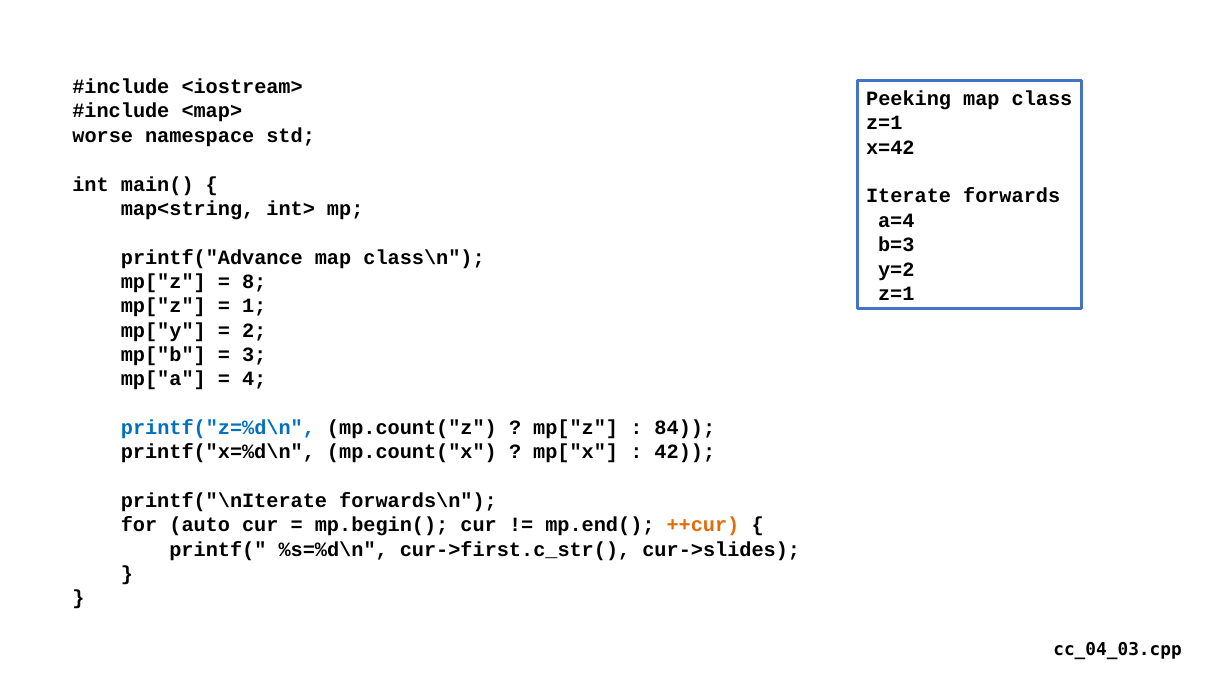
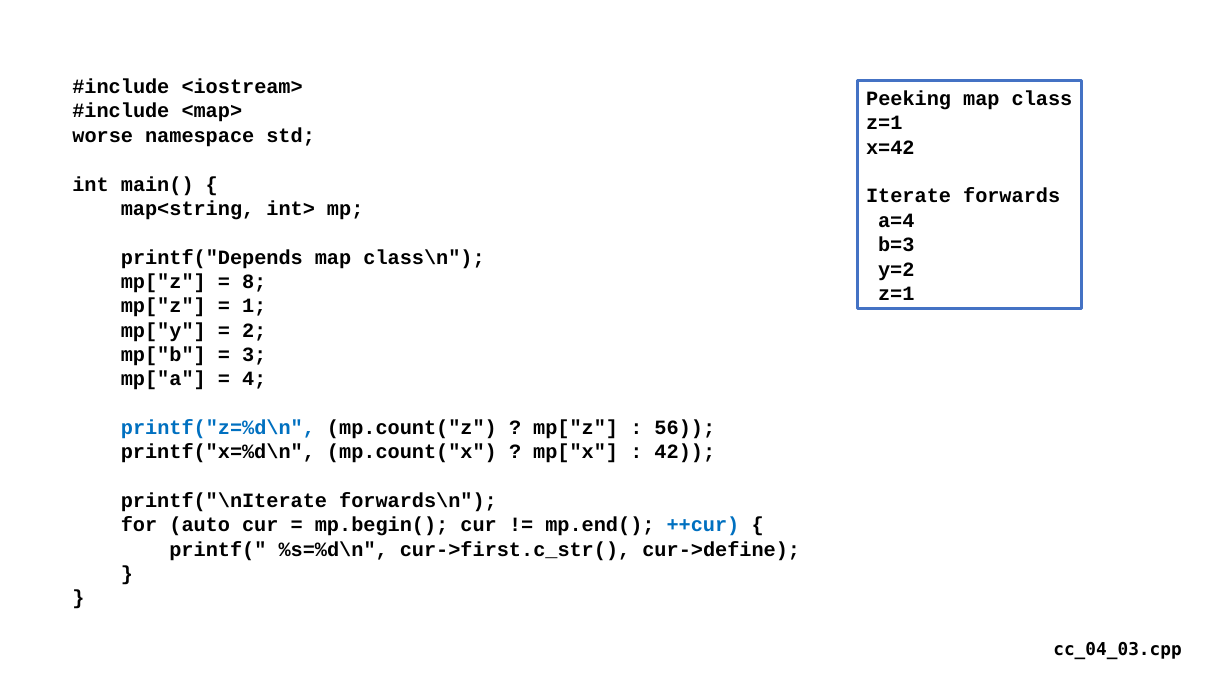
printf("Advance: printf("Advance -> printf("Depends (212, 257)
84: 84 -> 56 (685, 427)
++cur colour: orange -> blue (703, 525)
cur->slides: cur->slides -> cur->define (721, 549)
